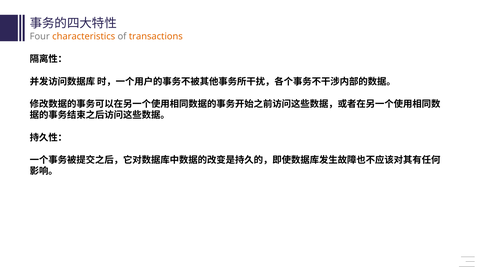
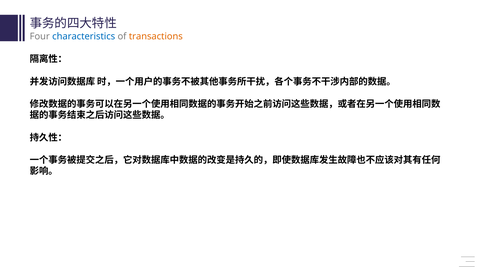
characteristics colour: orange -> blue (84, 37)
